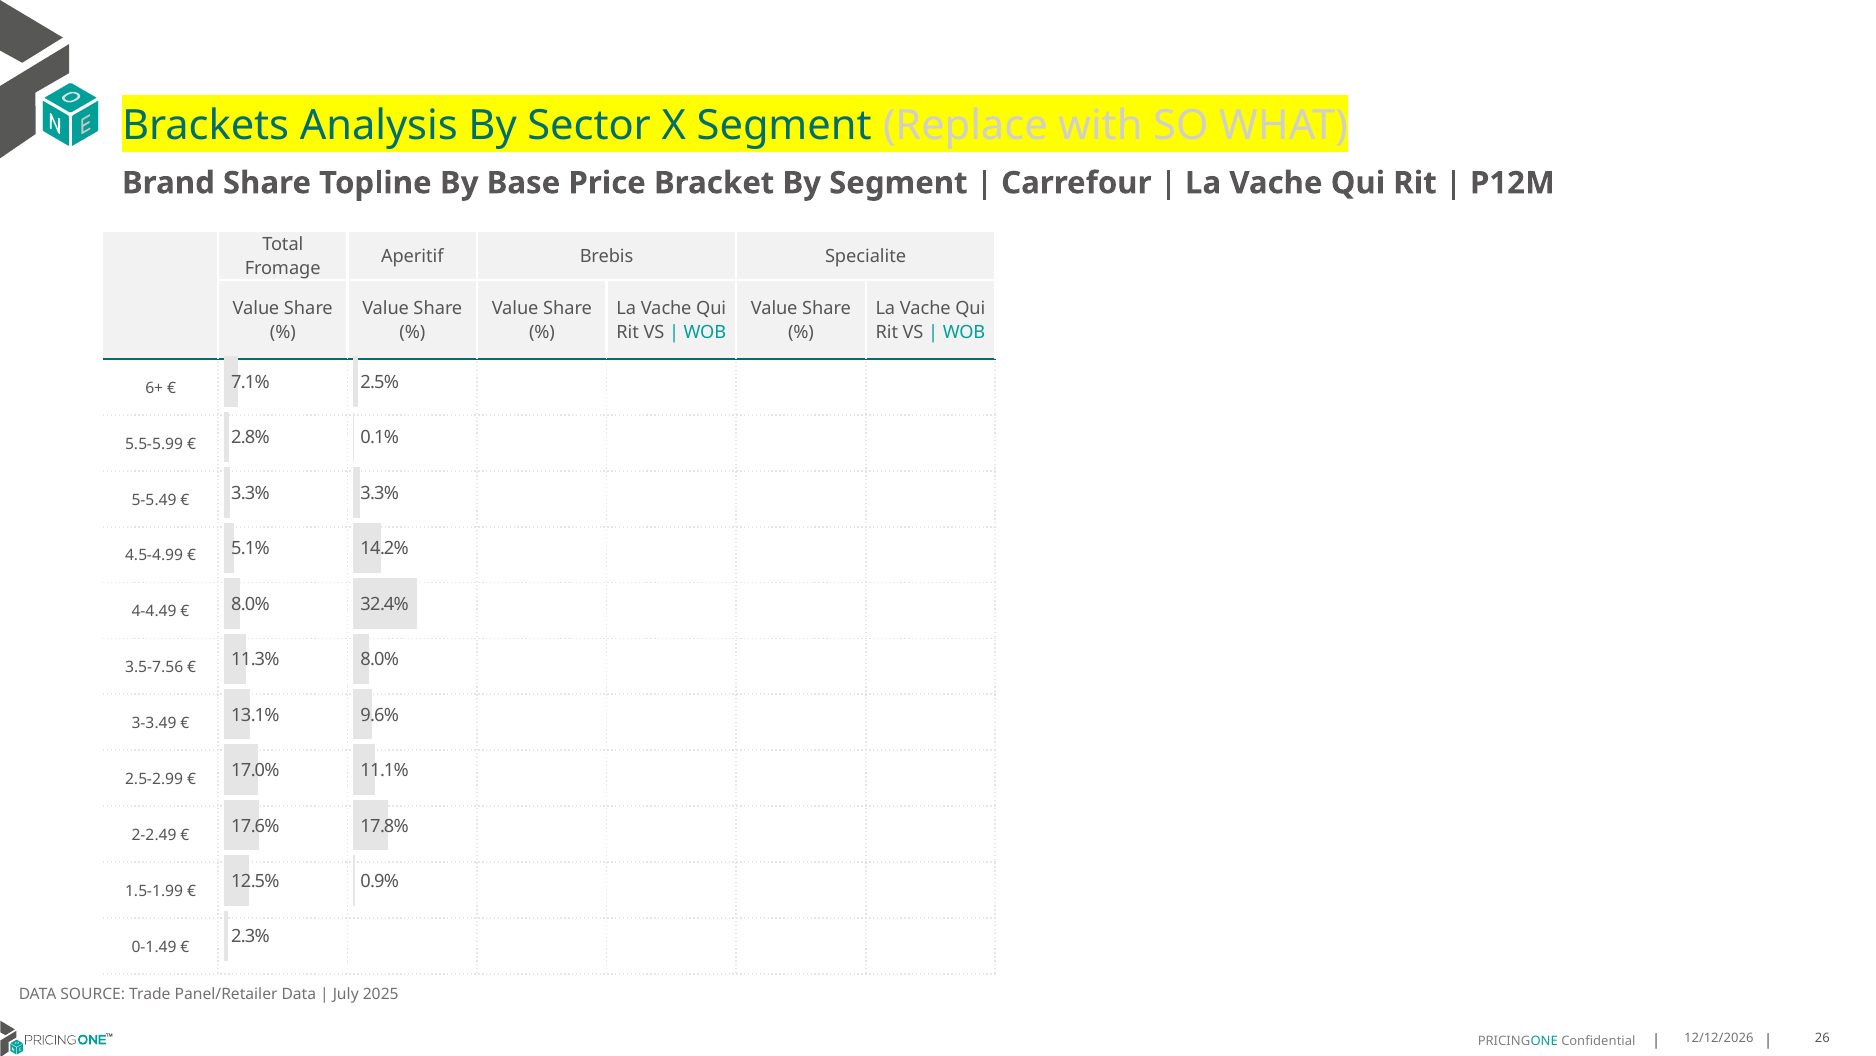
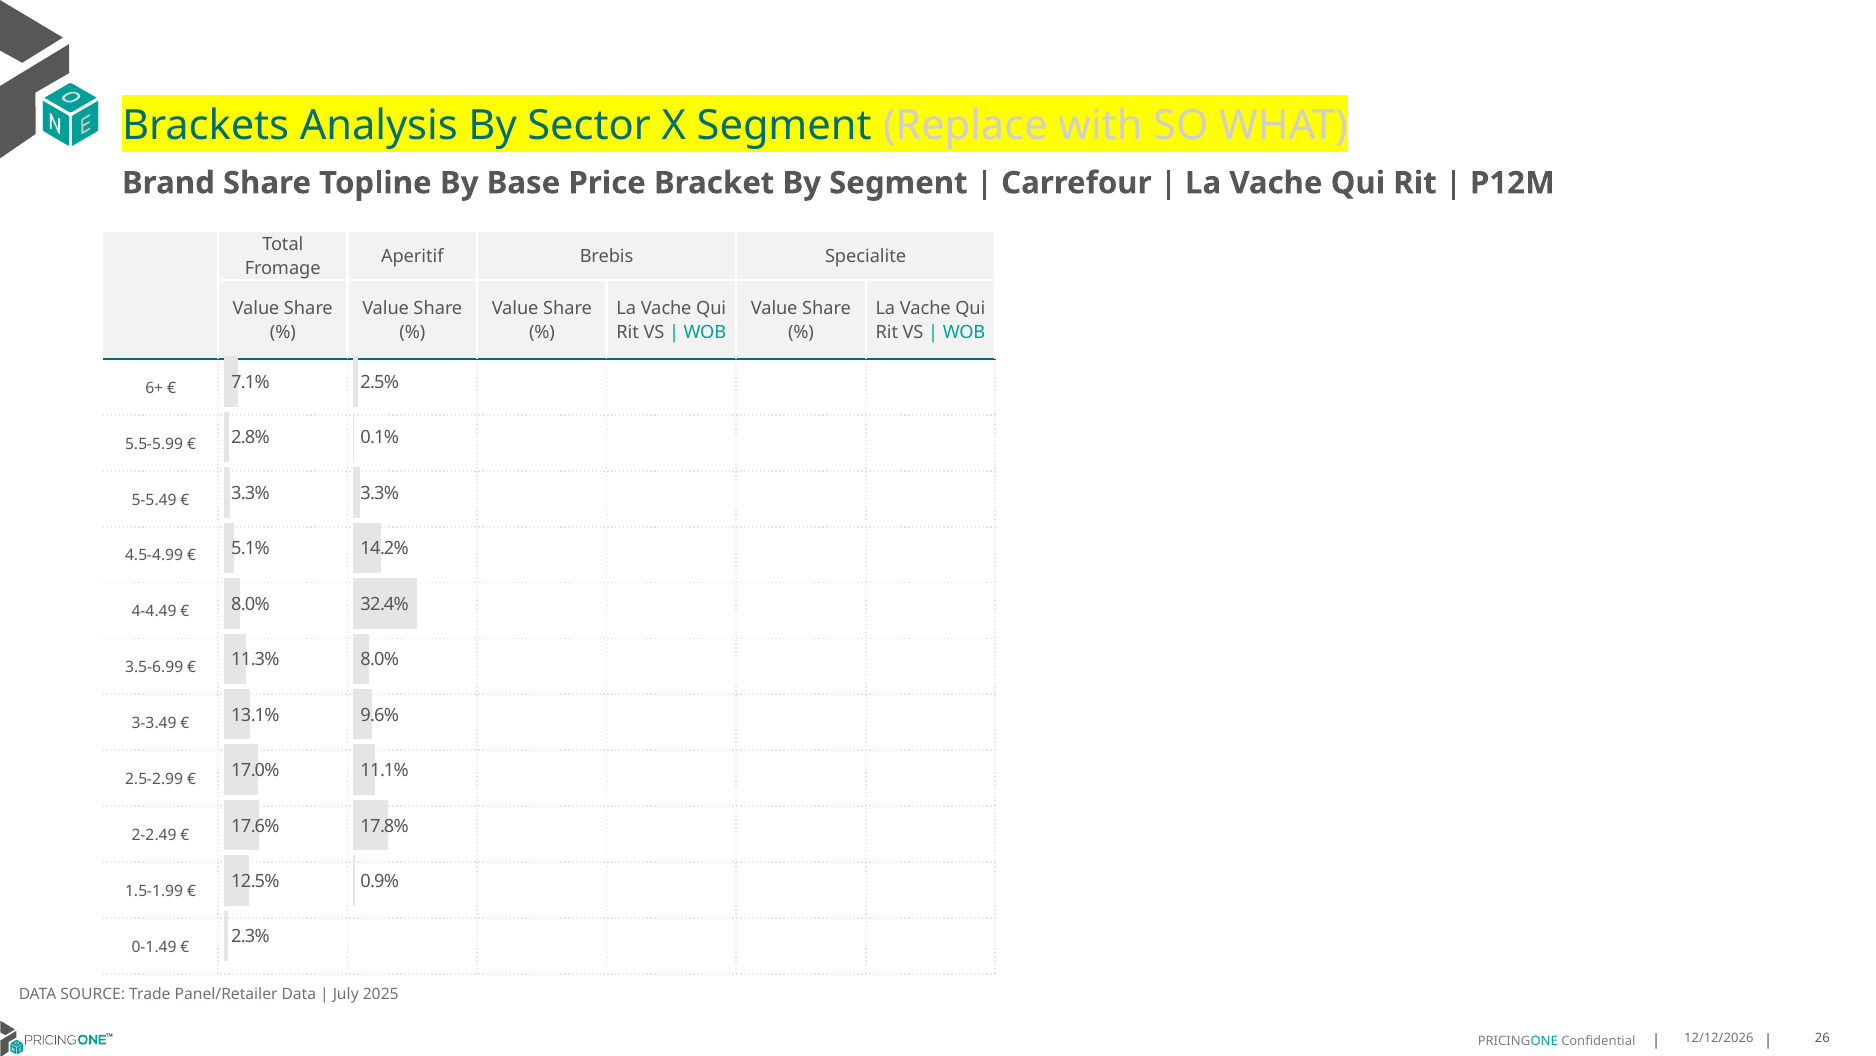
3.5-7.56: 3.5-7.56 -> 3.5-6.99 (154, 667)
